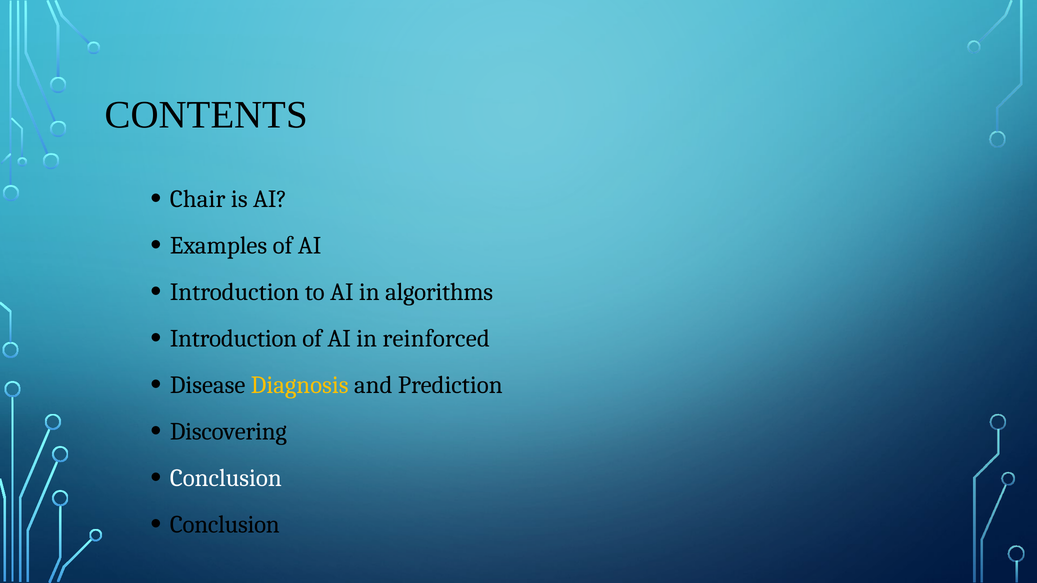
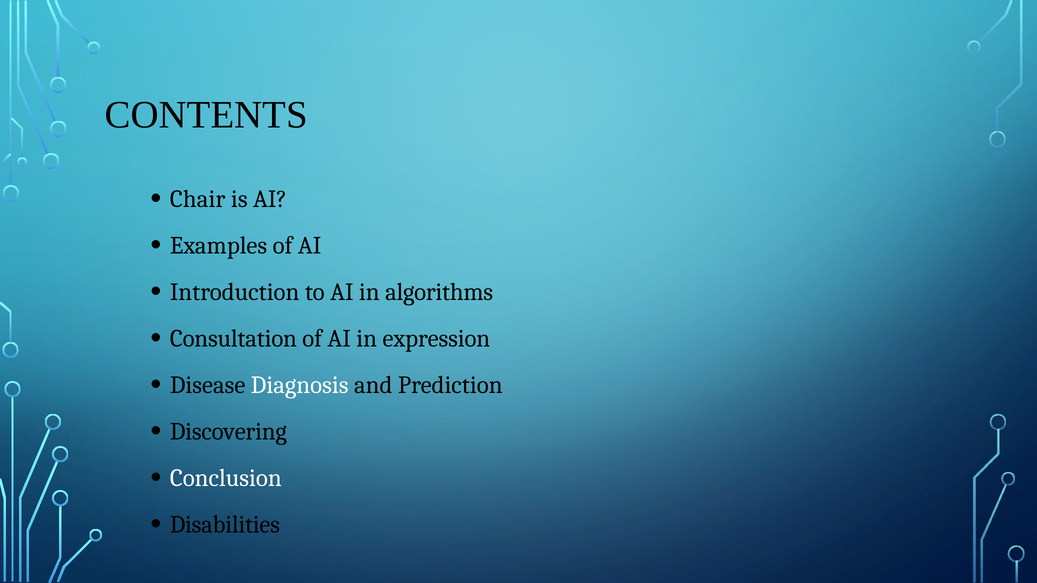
Introduction: Introduction -> Consultation (233, 339)
reinforced: reinforced -> expression (436, 339)
Diagnosis colour: yellow -> white (300, 385)
Conclusion: Conclusion -> Disabilities (225, 525)
